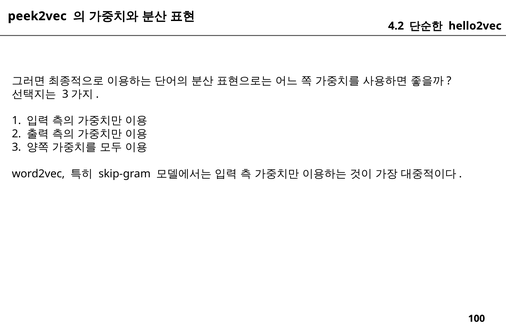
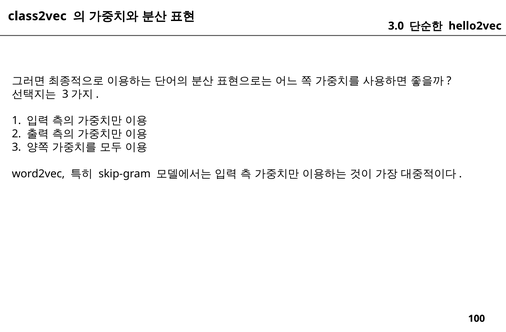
peek2vec: peek2vec -> class2vec (37, 16)
4.2: 4.2 -> 3.0 (396, 26)
